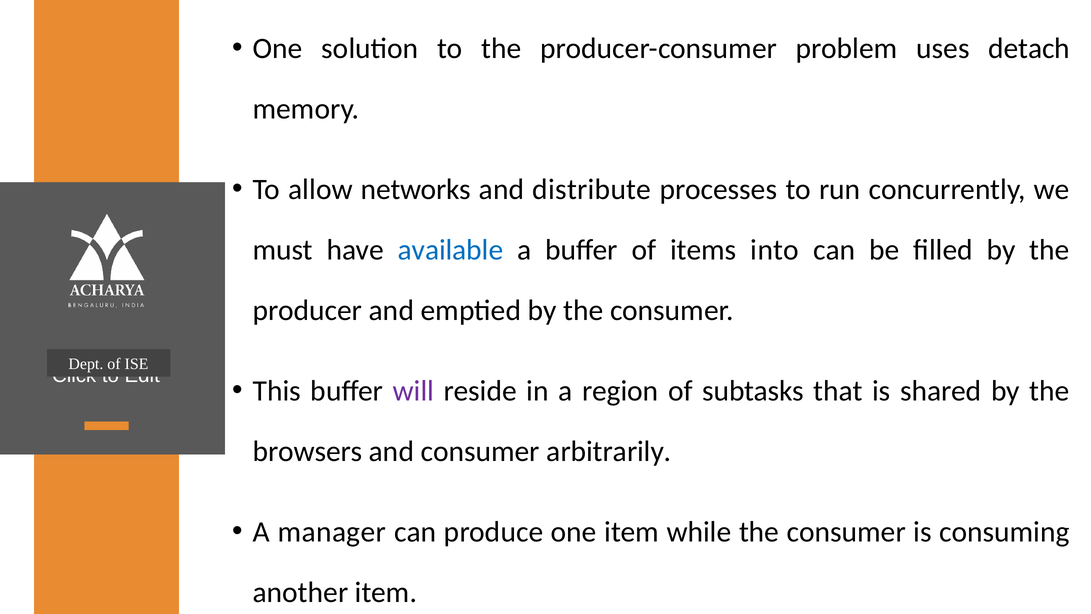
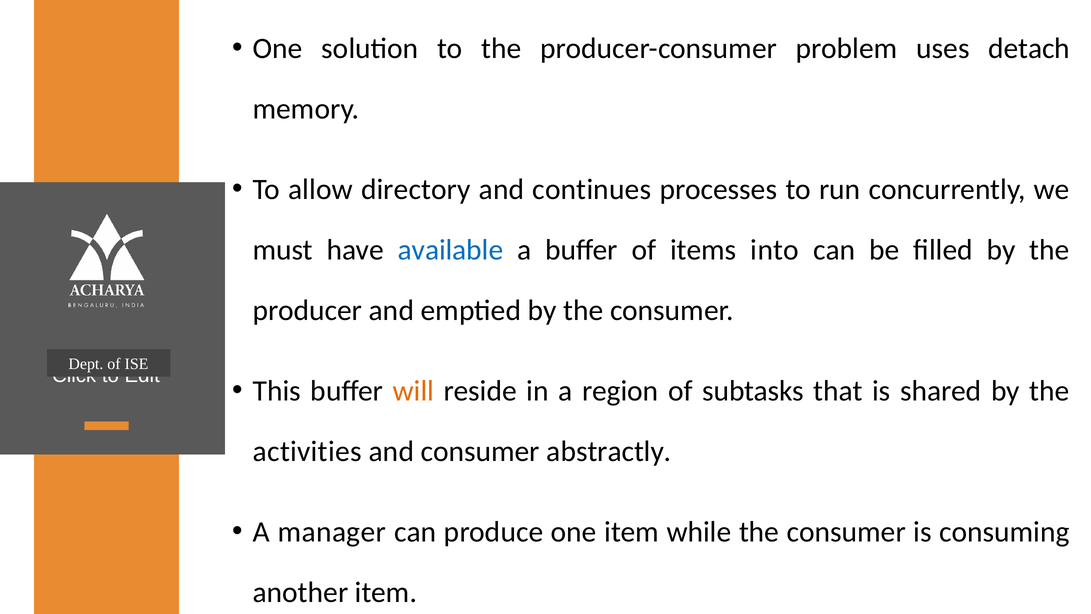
networks: networks -> directory (416, 190)
distribute: distribute -> continues (592, 190)
will colour: purple -> orange (413, 391)
browsers: browsers -> activities (307, 451)
arbitrarily: arbitrarily -> abstractly (609, 451)
